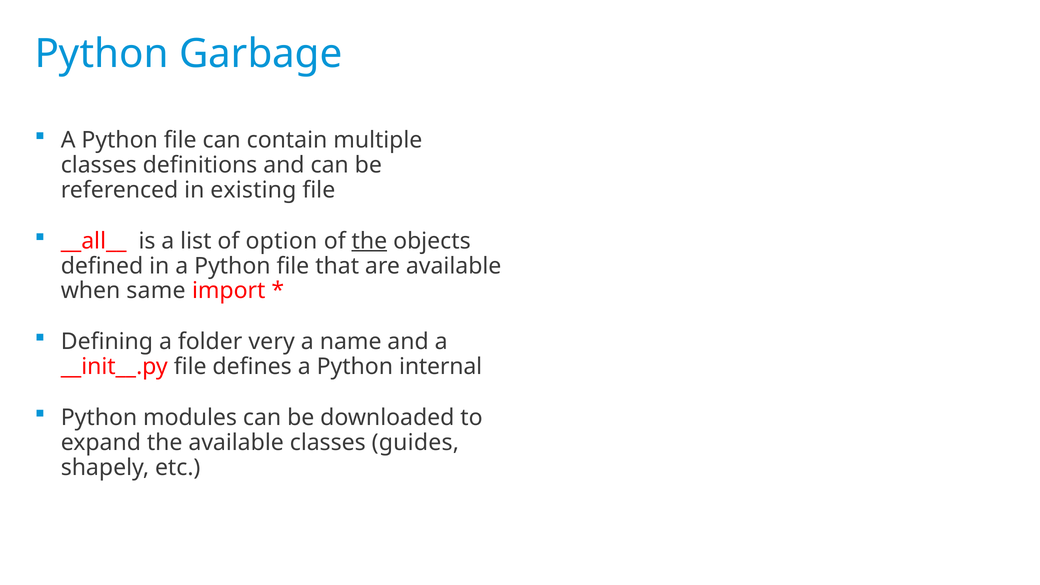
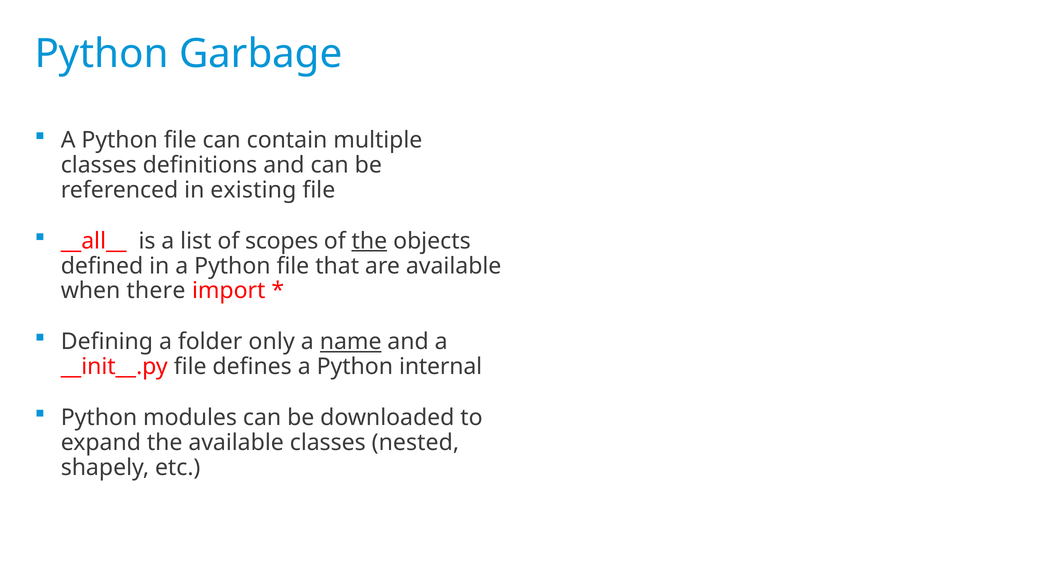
option: option -> scopes (282, 241)
same: same -> there (156, 291)
very: very -> only (272, 342)
name underline: none -> present (351, 342)
guides: guides -> nested (415, 443)
